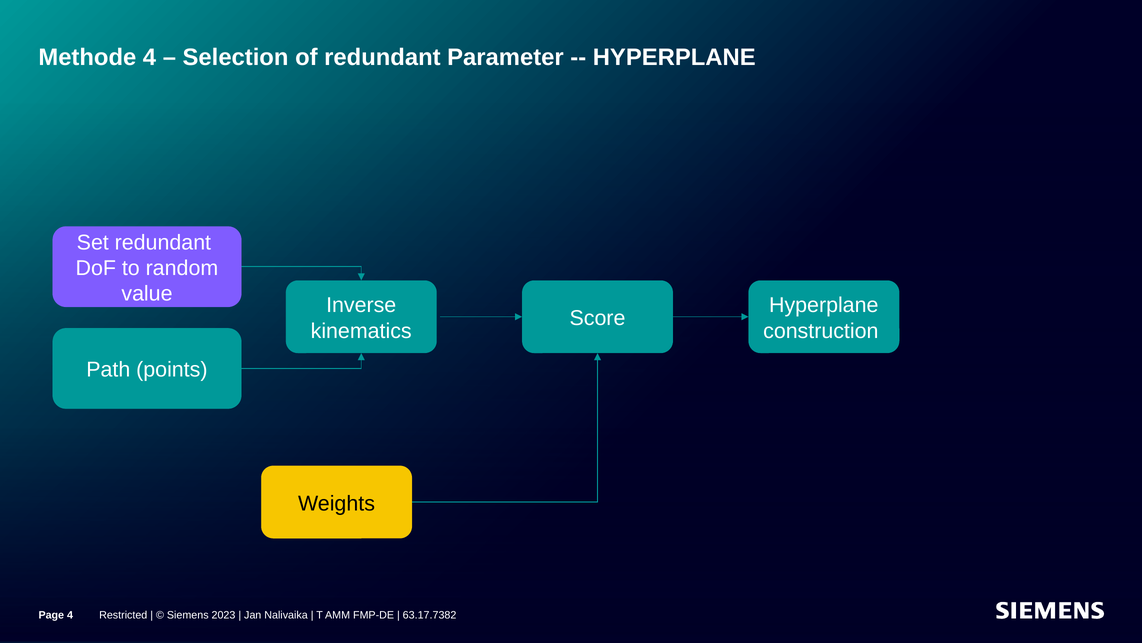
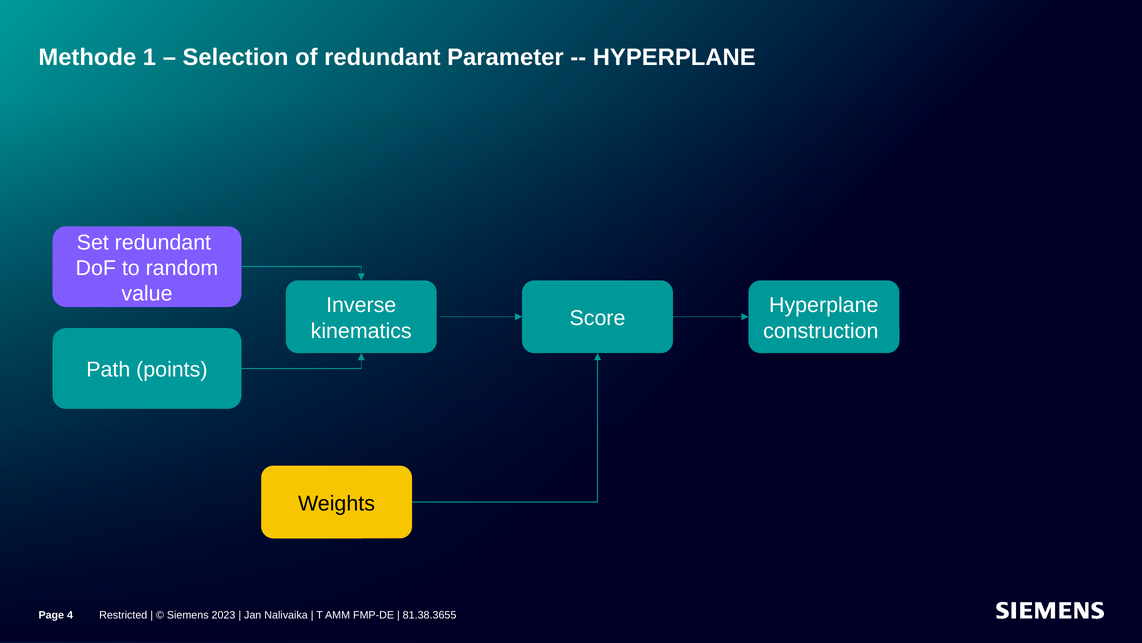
Methode 4: 4 -> 1 (149, 58)
63.17.7382: 63.17.7382 -> 81.38.3655 (430, 615)
